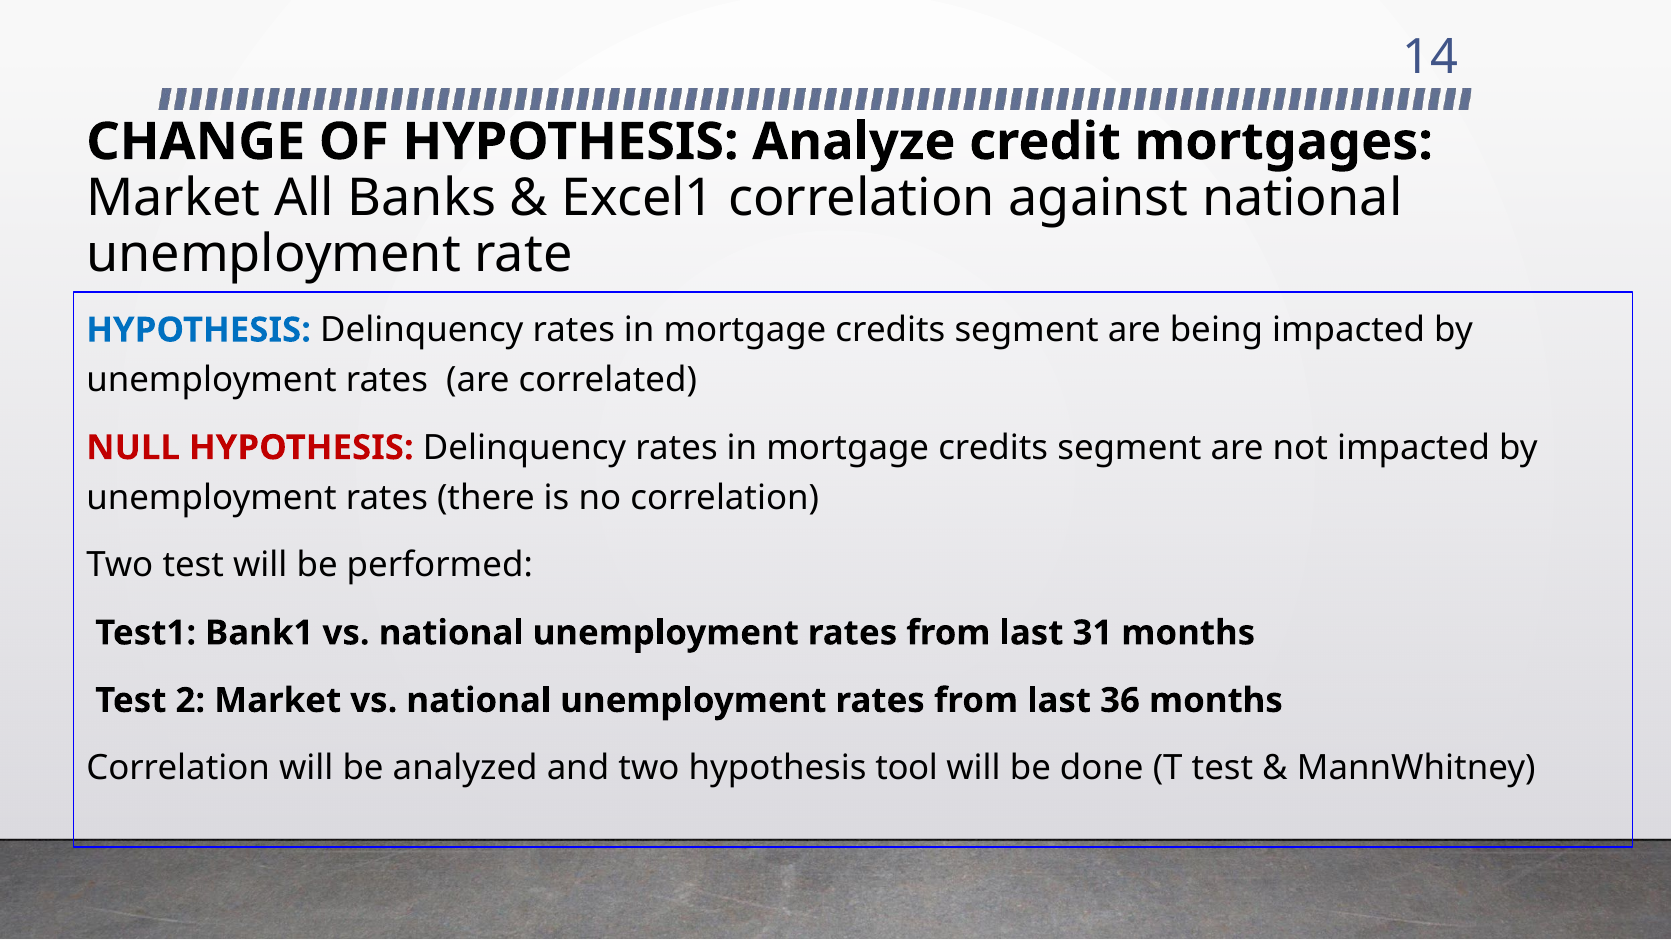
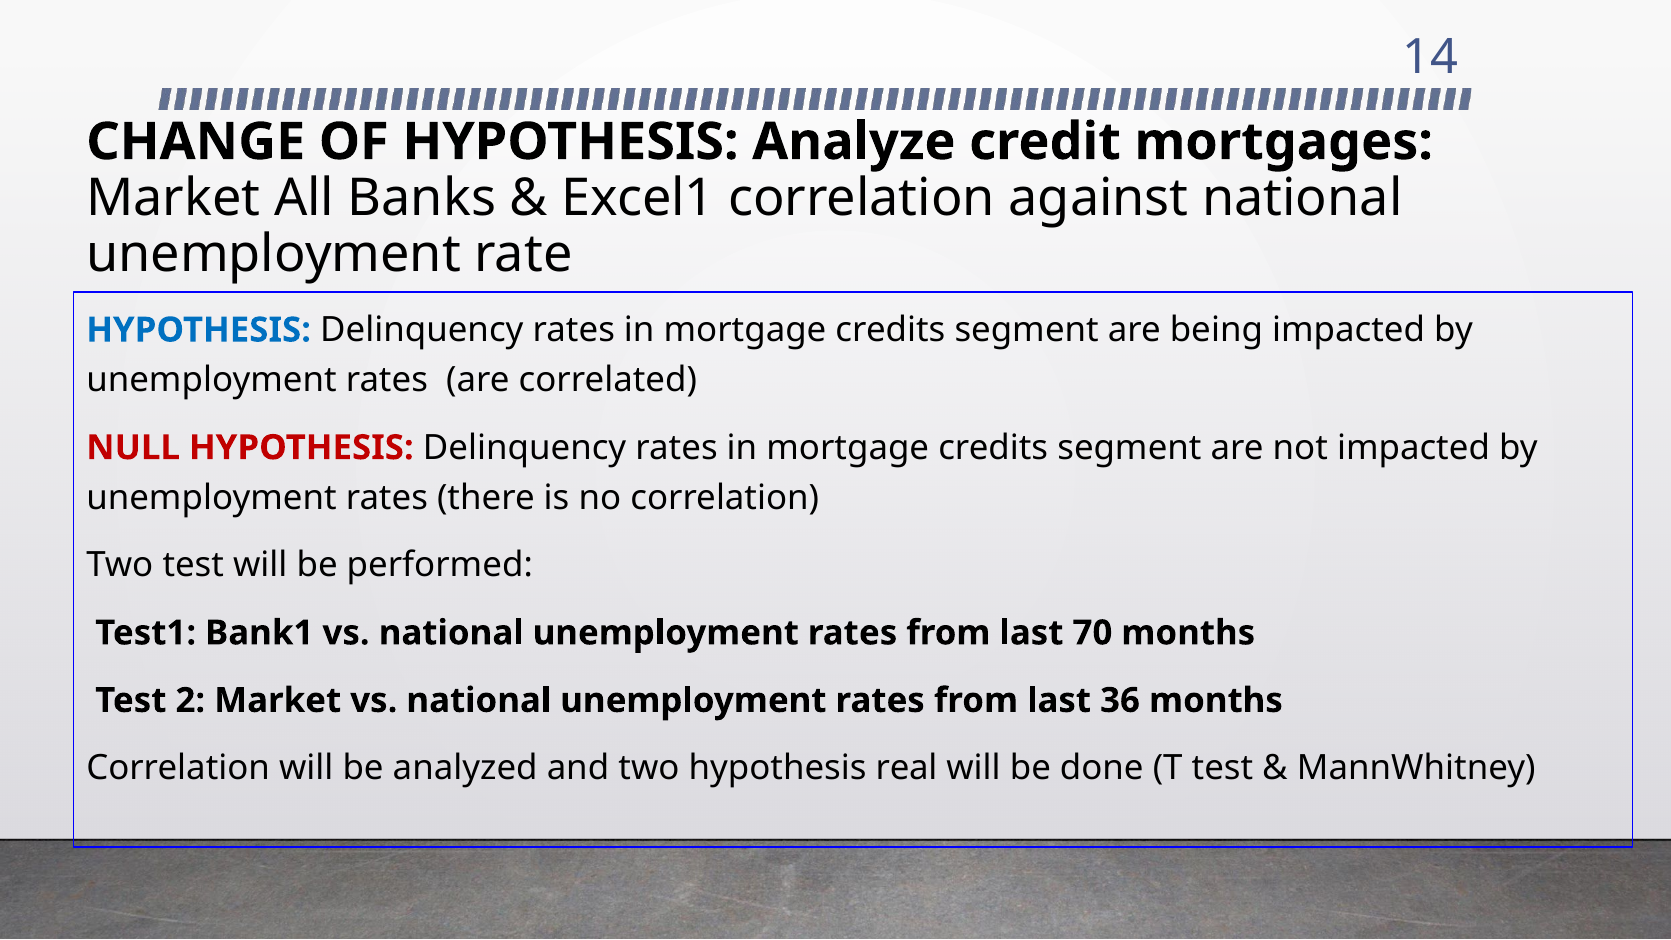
31: 31 -> 70 (1092, 633)
tool: tool -> real (907, 768)
